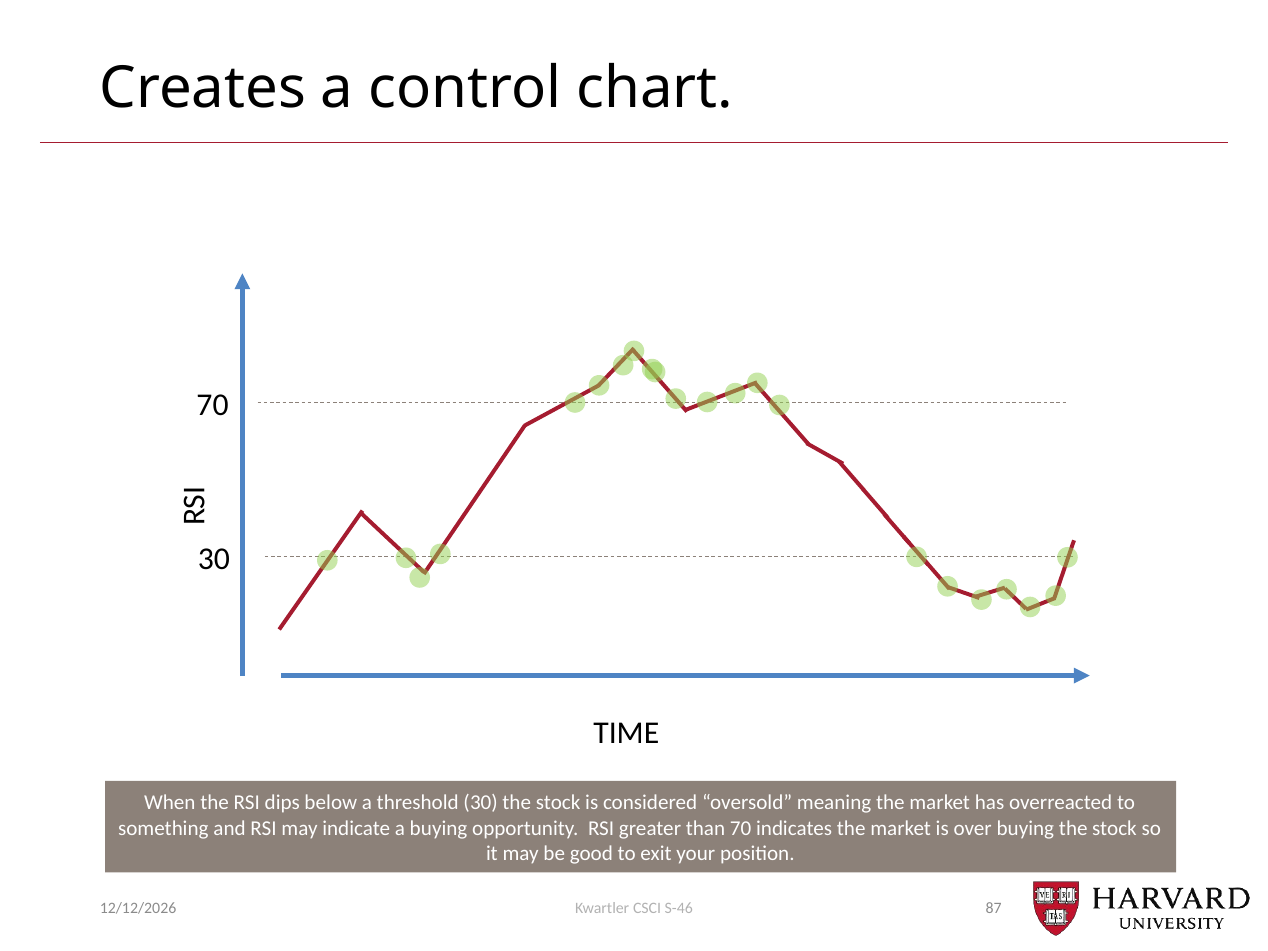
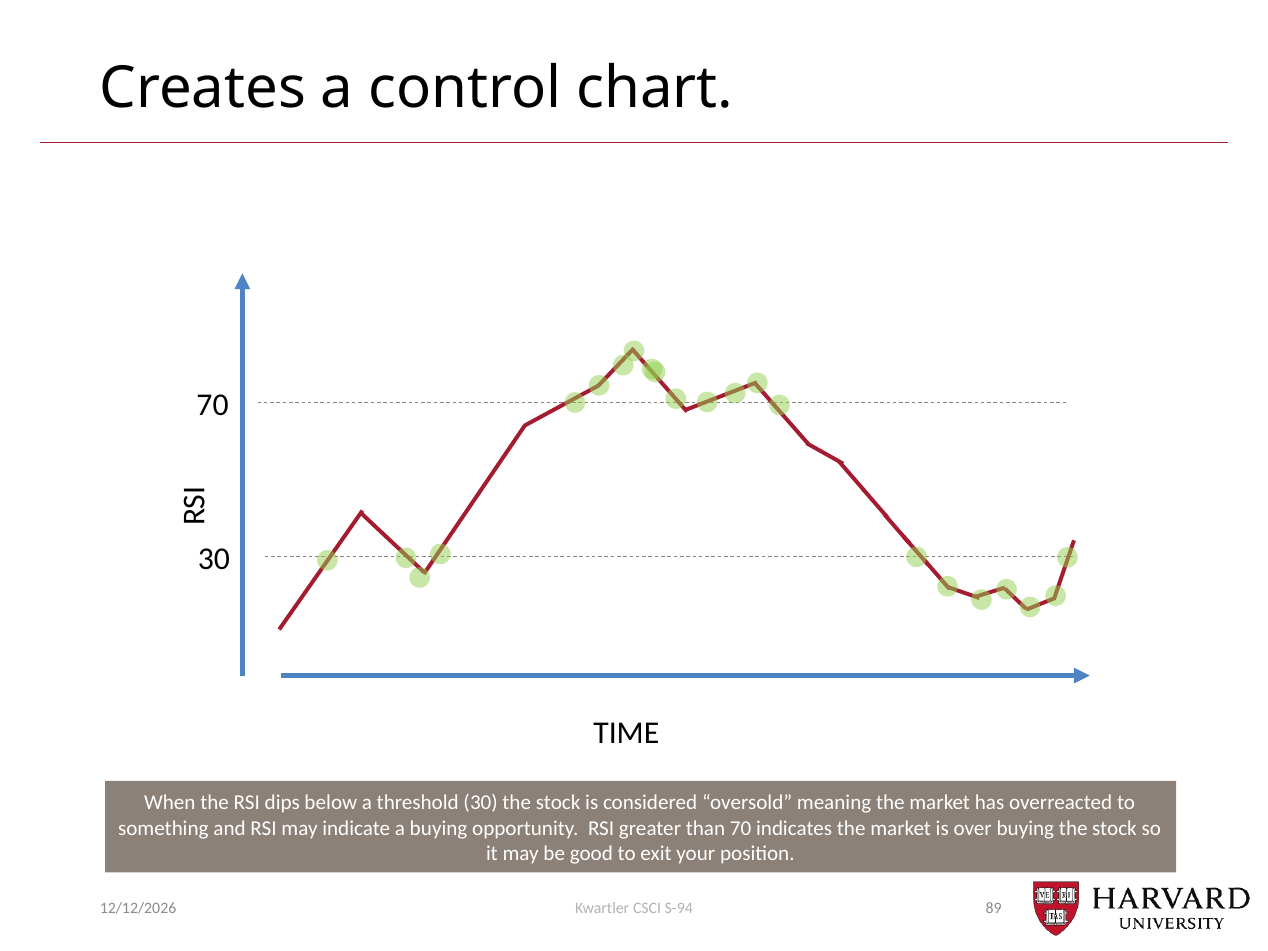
S-46: S-46 -> S-94 (679, 908)
87: 87 -> 89 (994, 908)
